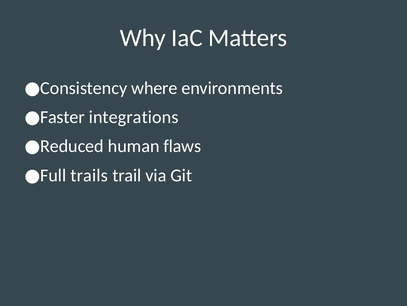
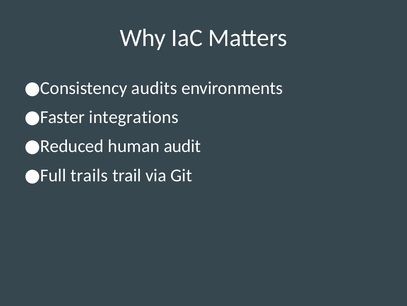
where: where -> audits (154, 88)
flaws: flaws -> audit (182, 146)
